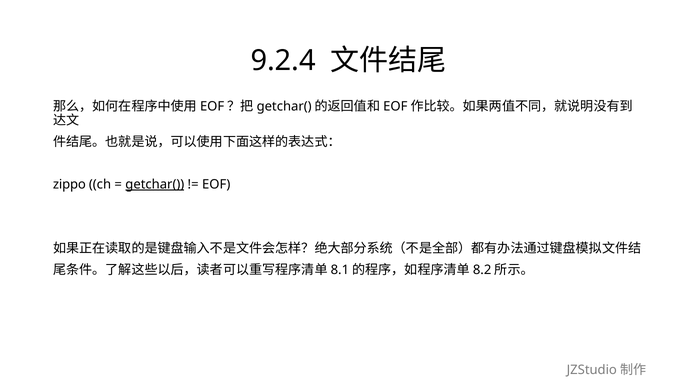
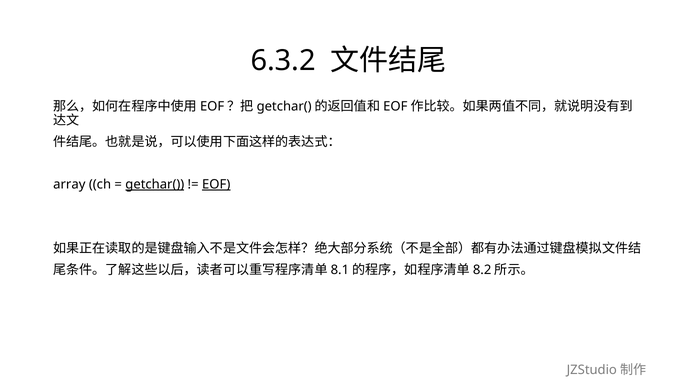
9.2.4: 9.2.4 -> 6.3.2 (283, 61)
zippo: zippo -> array (69, 184)
EOF underline: none -> present (216, 184)
